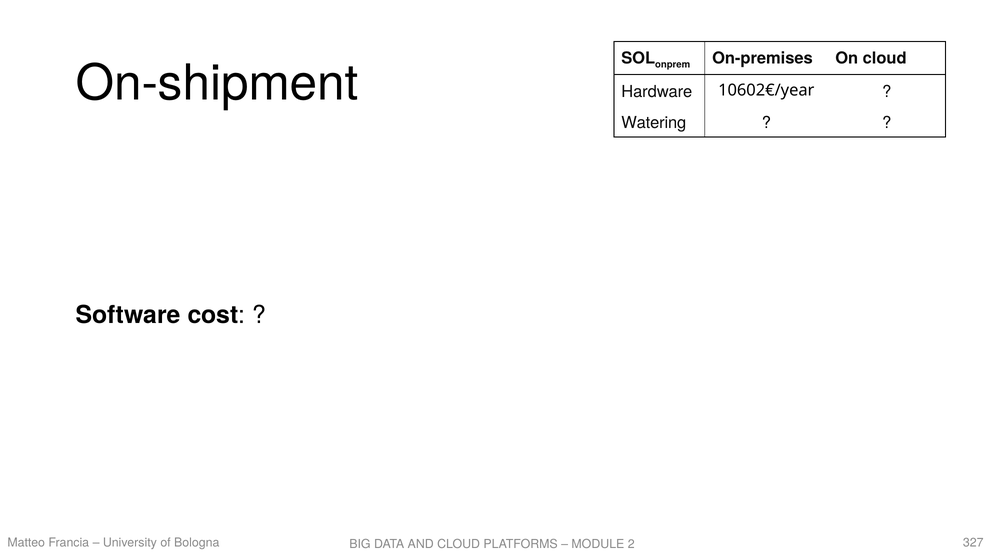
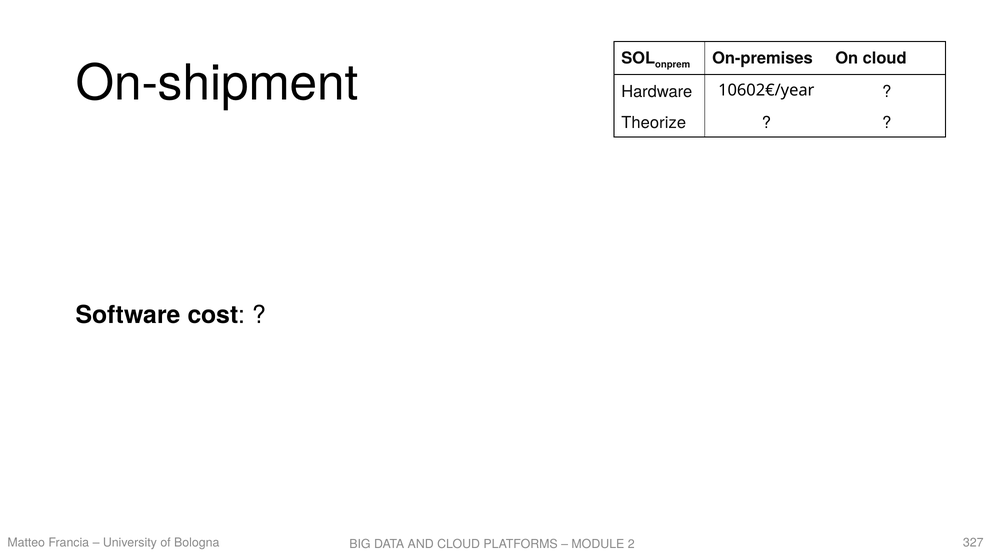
Watering: Watering -> Theorize (654, 123)
